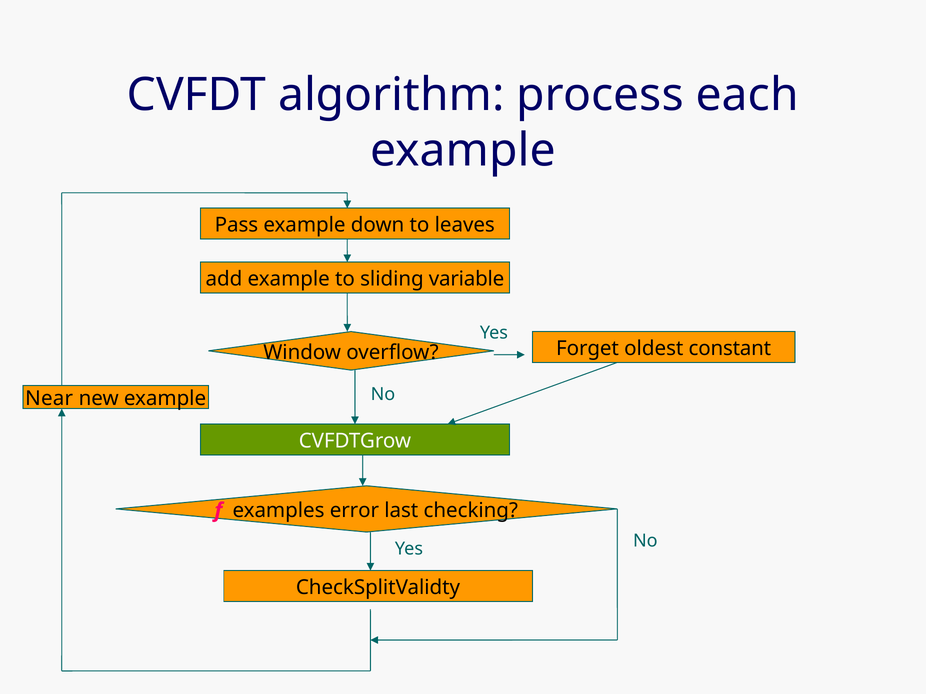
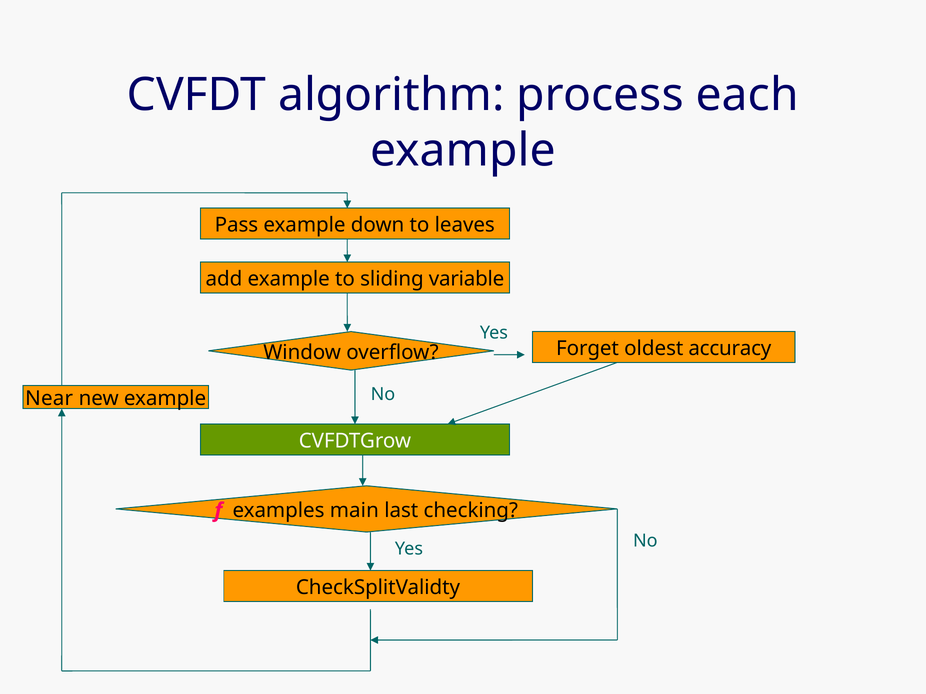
constant: constant -> accuracy (730, 349)
error: error -> main (354, 511)
